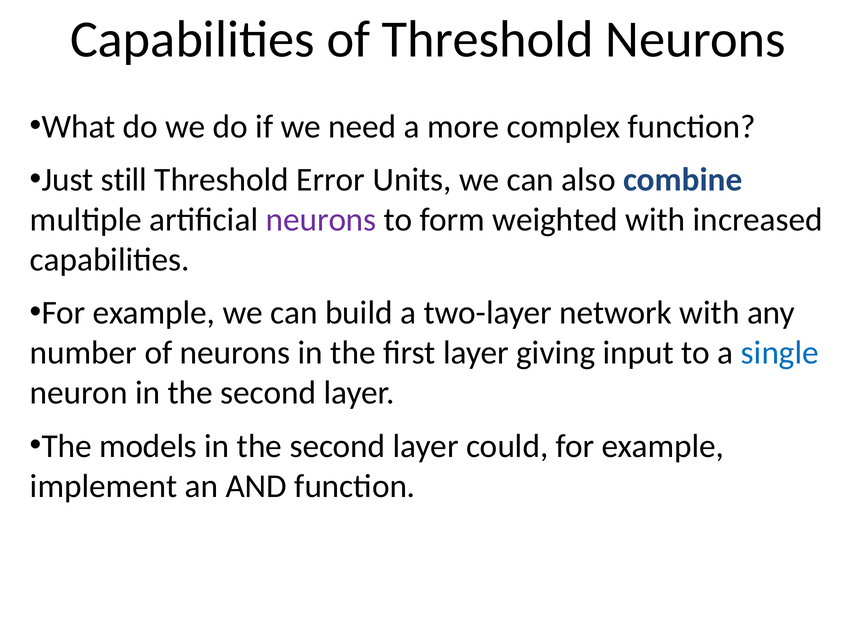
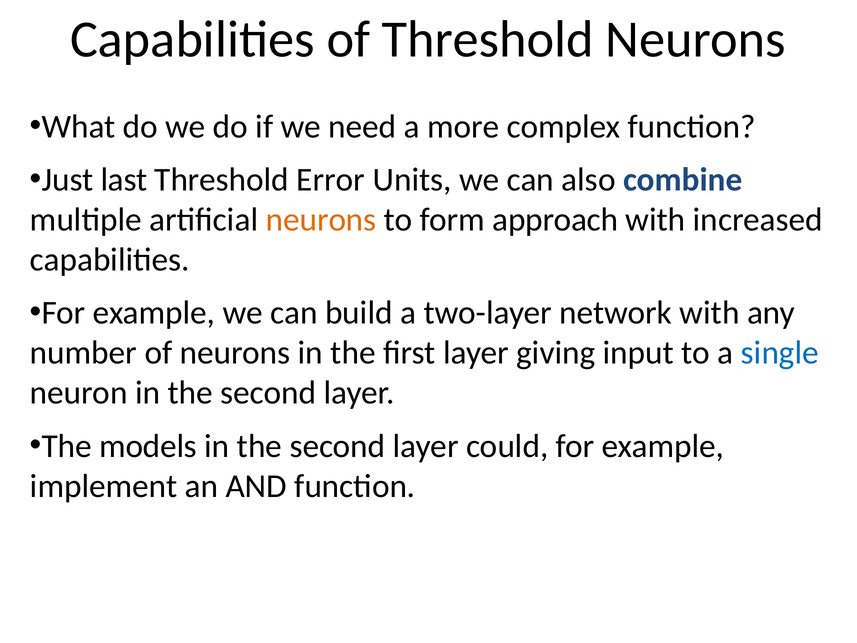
still: still -> last (124, 180)
neurons colour: purple -> orange (321, 220)
weighted: weighted -> approach (555, 220)
